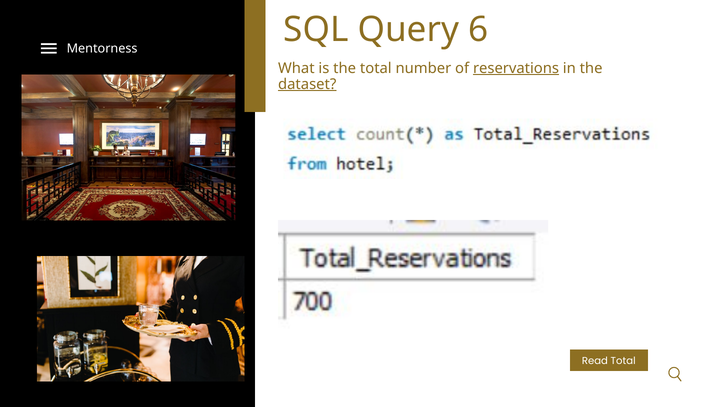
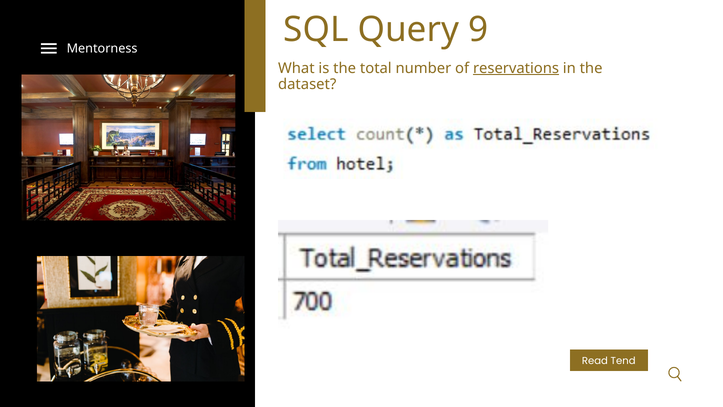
6: 6 -> 9 (478, 30)
dataset underline: present -> none (307, 84)
Read Total: Total -> Tend (623, 361)
